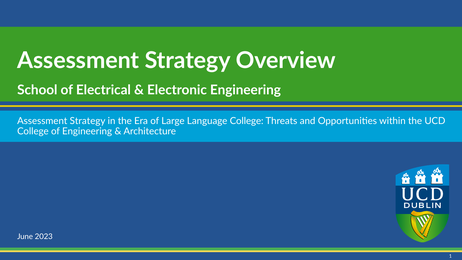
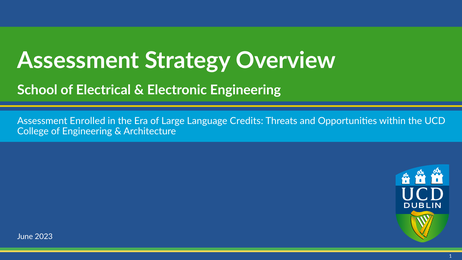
Strategy: Strategy -> Enrolled (88, 121)
Language College: College -> Credits (247, 121)
